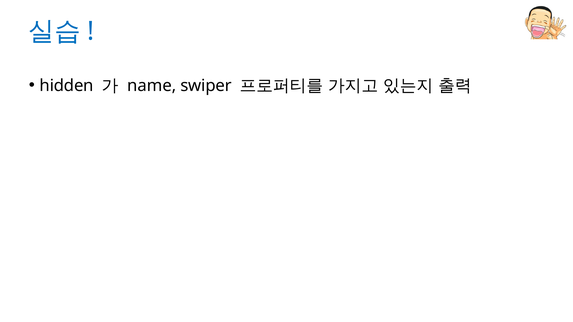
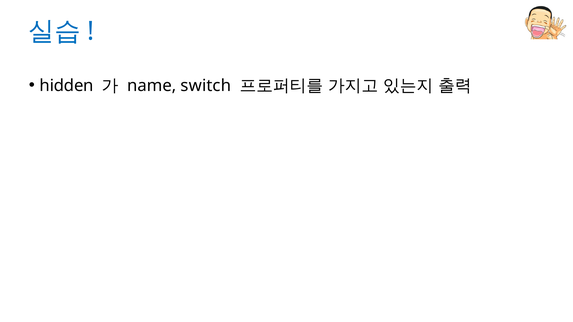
swiper: swiper -> switch (206, 86)
